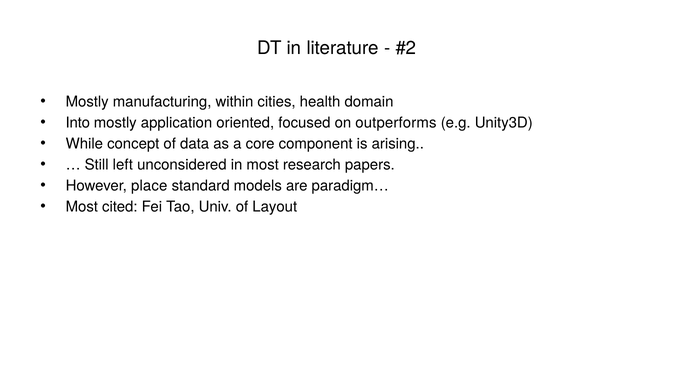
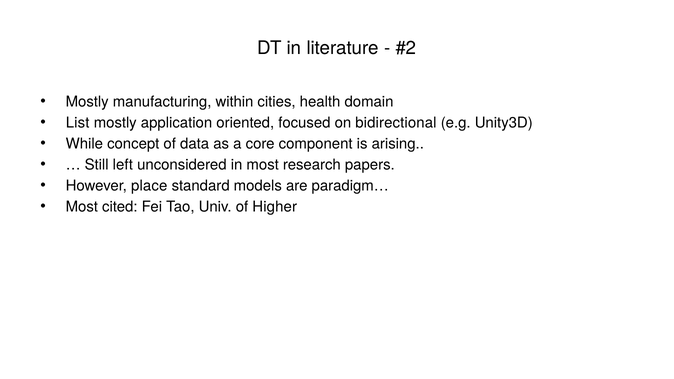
Into: Into -> List (78, 123)
outperforms: outperforms -> bidirectional (396, 123)
Layout: Layout -> Higher (275, 207)
